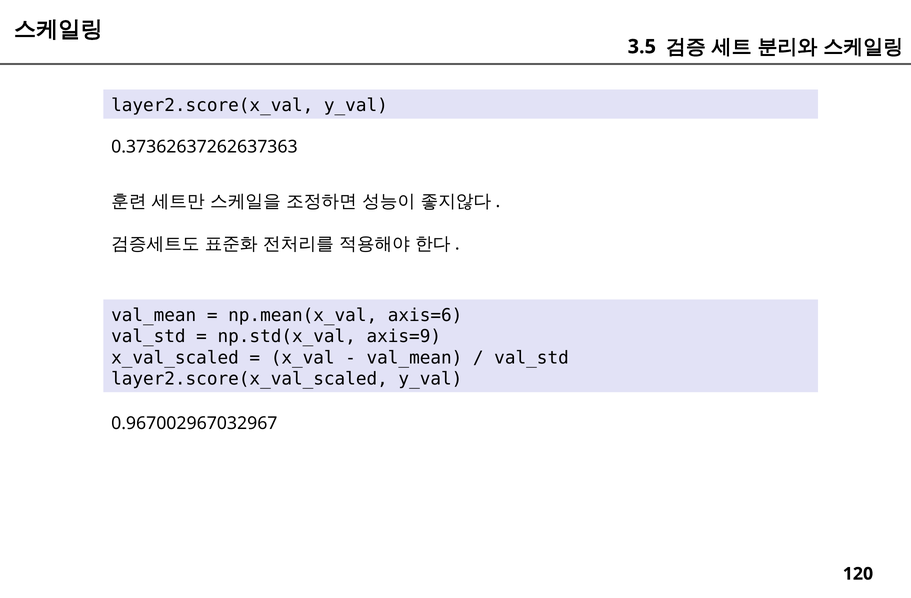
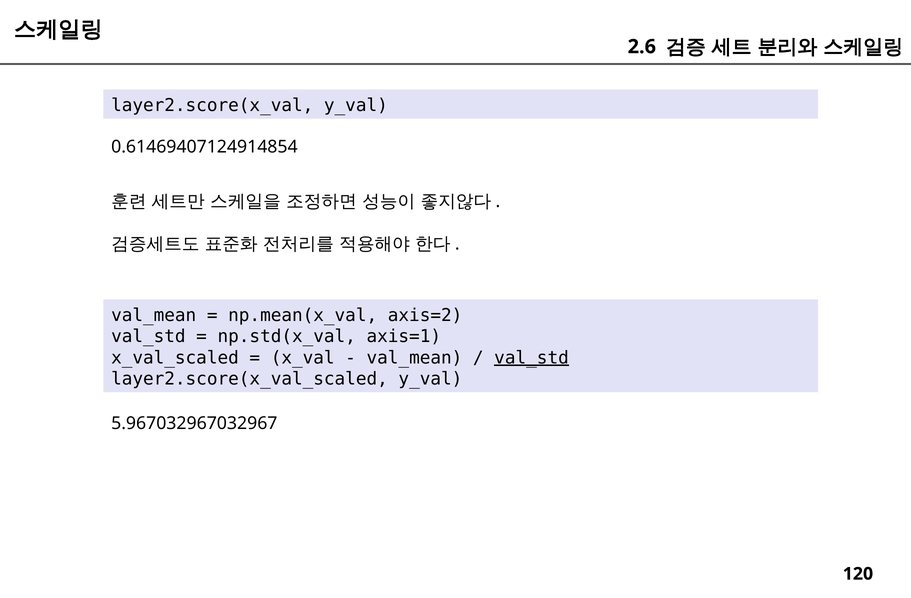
3.5: 3.5 -> 2.6 (642, 47)
0.37362637262637363: 0.37362637262637363 -> 0.61469407124914854 (204, 147)
axis=6: axis=6 -> axis=2 (425, 315)
axis=9: axis=9 -> axis=1 (404, 337)
val_std underline: none -> present (532, 358)
0.967002967032967: 0.967002967032967 -> 5.967032967032967 (194, 424)
